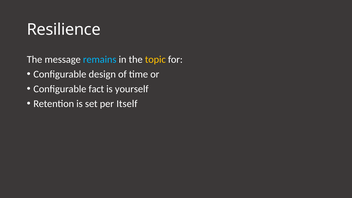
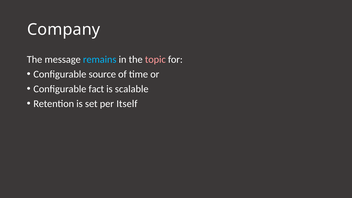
Resilience: Resilience -> Company (64, 30)
topic colour: yellow -> pink (155, 59)
design: design -> source (102, 74)
yourself: yourself -> scalable (132, 89)
